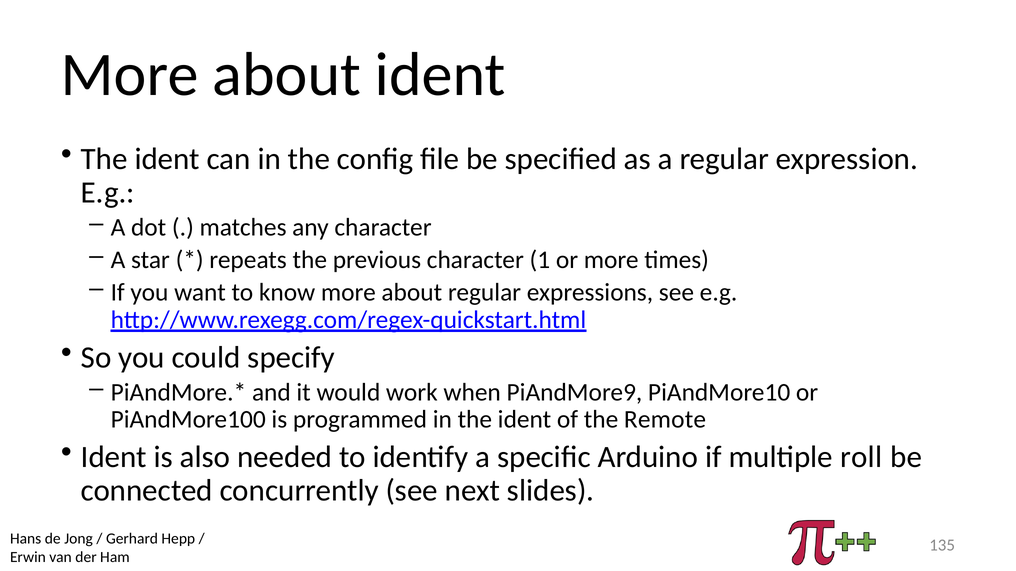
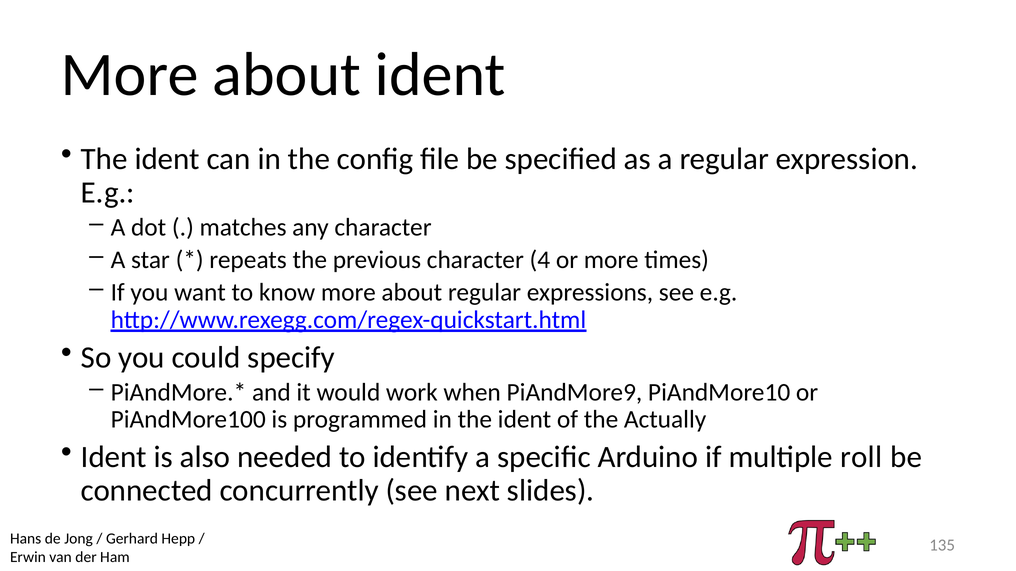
1: 1 -> 4 (540, 260)
Remote: Remote -> Actually (665, 420)
